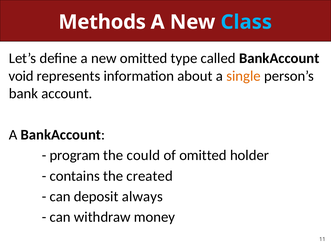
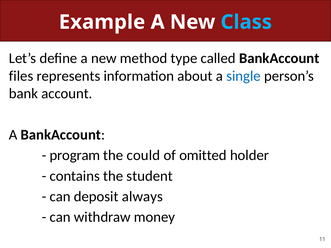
Methods: Methods -> Example (102, 22)
new omitted: omitted -> method (144, 58)
void: void -> files (21, 76)
single colour: orange -> blue (244, 76)
created: created -> student (150, 176)
